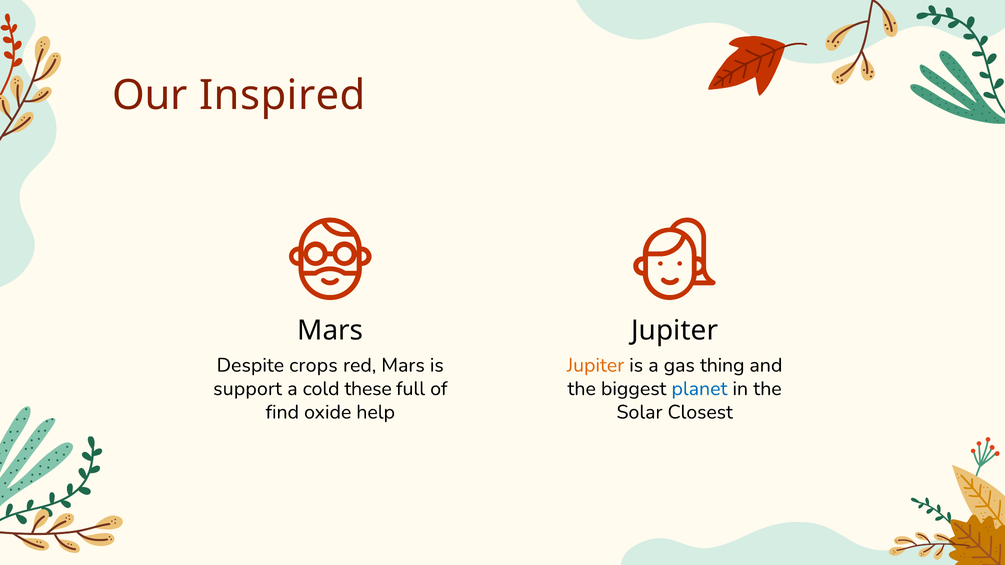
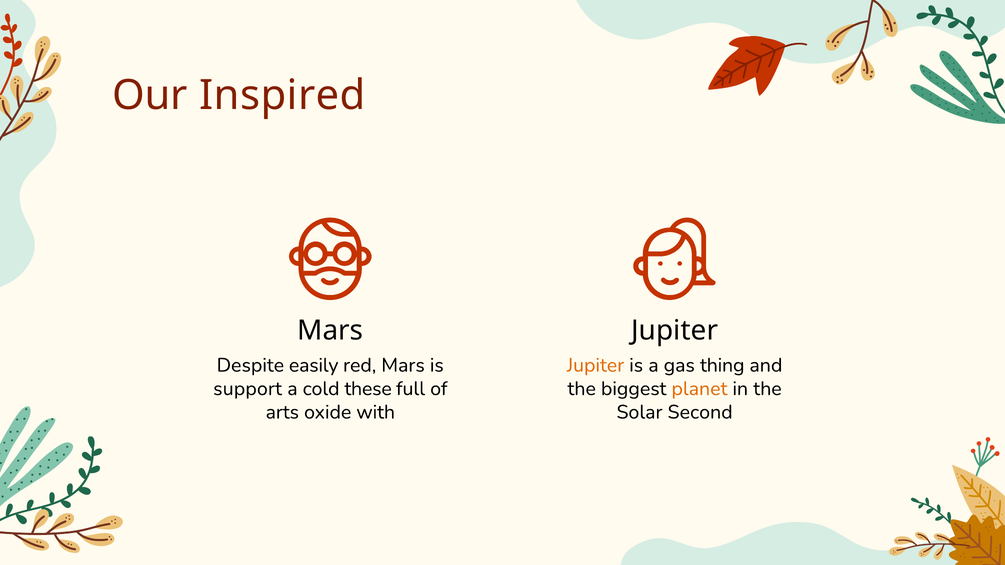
crops: crops -> easily (314, 365)
planet colour: blue -> orange (699, 389)
find: find -> arts (282, 412)
help: help -> with (376, 412)
Closest: Closest -> Second (700, 412)
